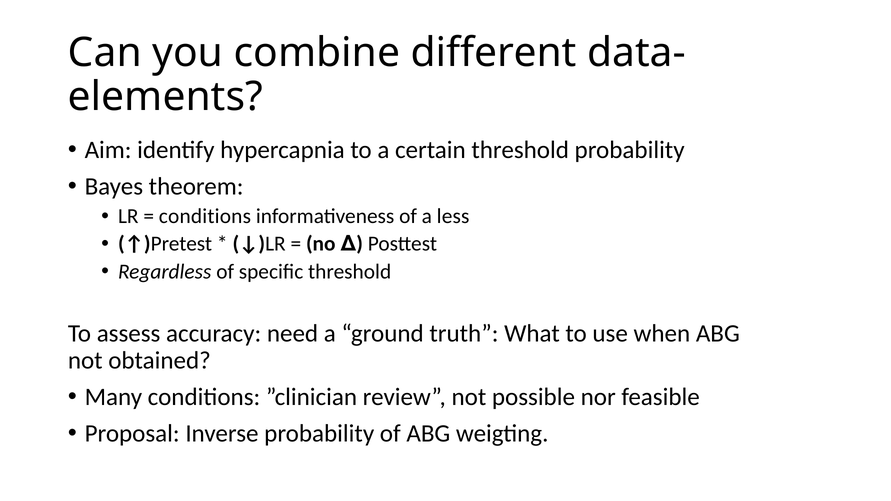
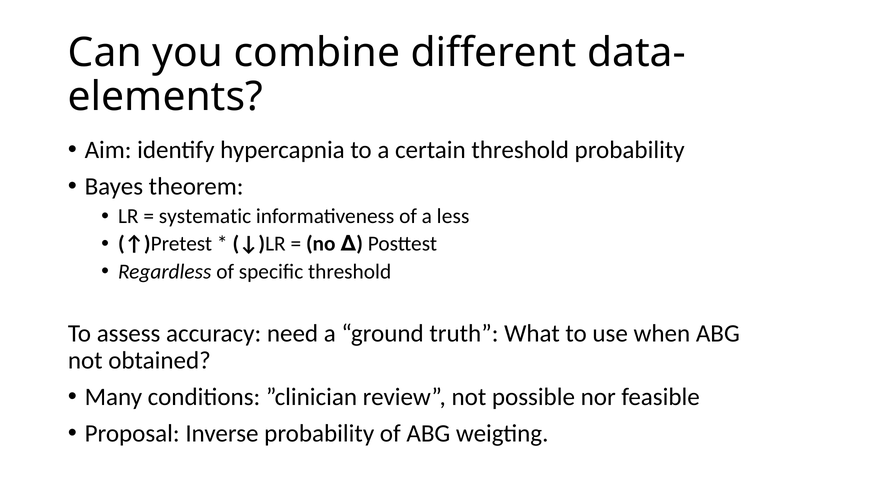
conditions: conditions -> systematic (205, 216)
